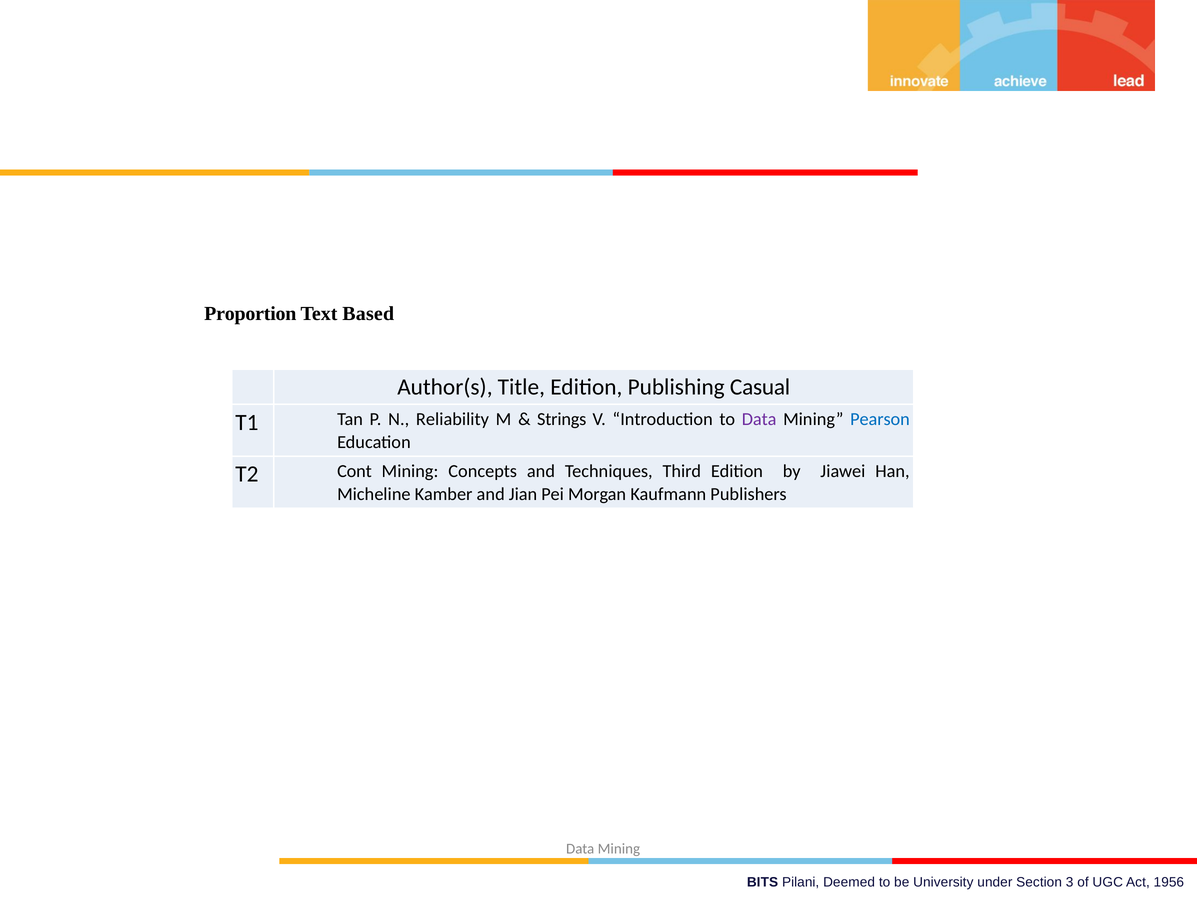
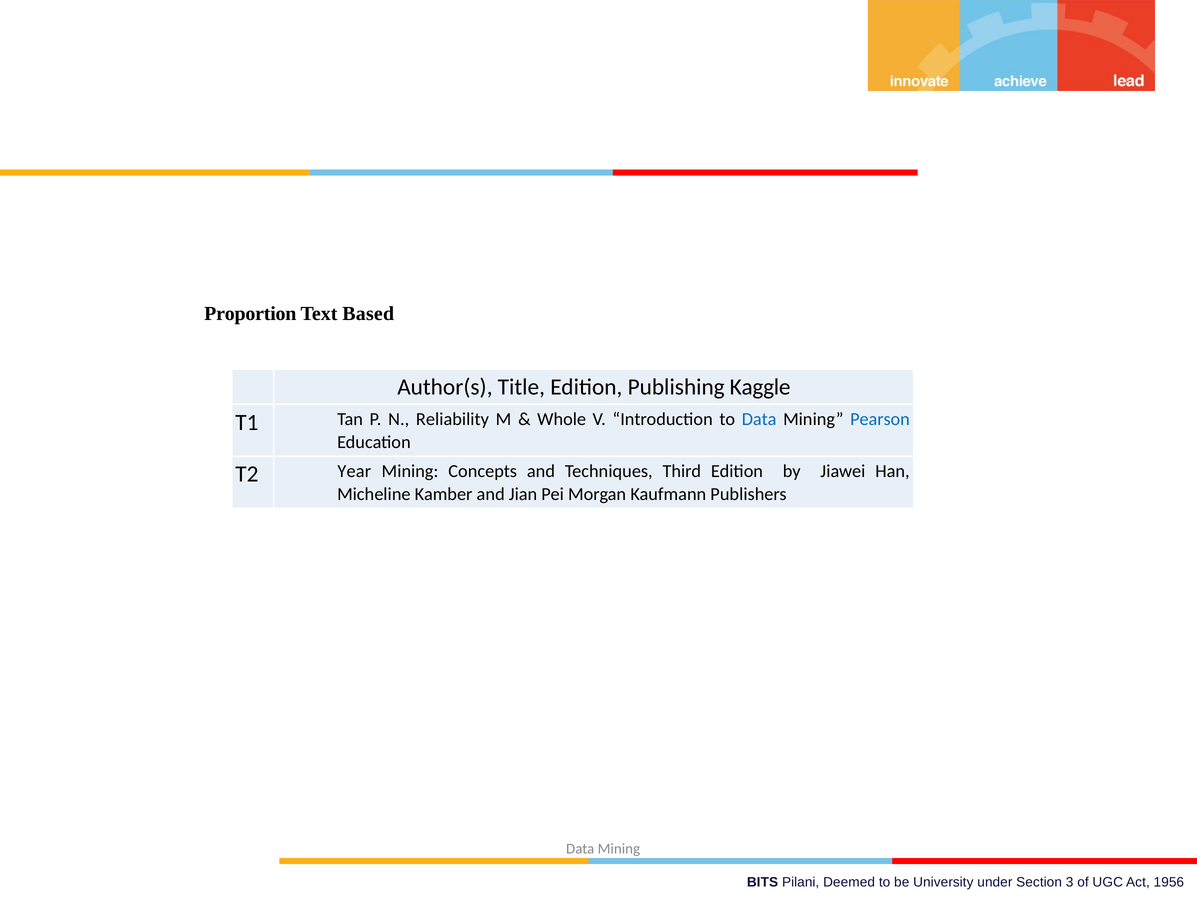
Casual: Casual -> Kaggle (760, 387)
Strings: Strings -> Whole (562, 419)
Data colour: purple -> blue (759, 419)
Cont: Cont -> Year (354, 471)
